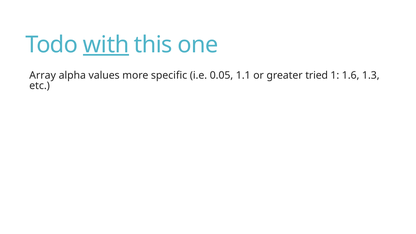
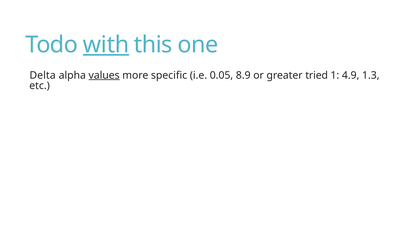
Array: Array -> Delta (43, 75)
values underline: none -> present (104, 75)
1.1: 1.1 -> 8.9 (243, 75)
1.6: 1.6 -> 4.9 (351, 75)
